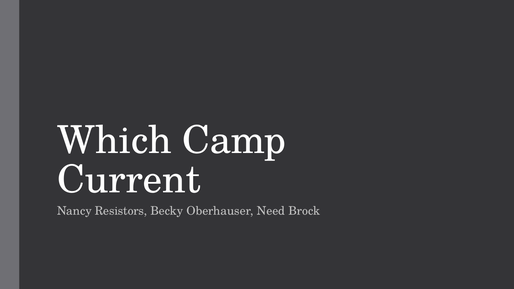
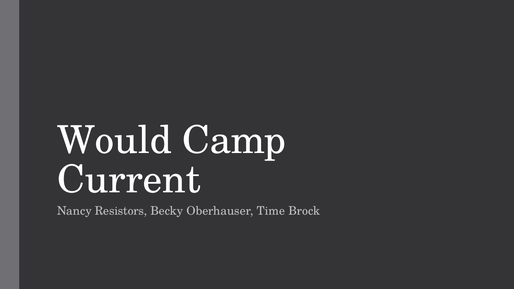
Which: Which -> Would (115, 141)
Need: Need -> Time (271, 211)
